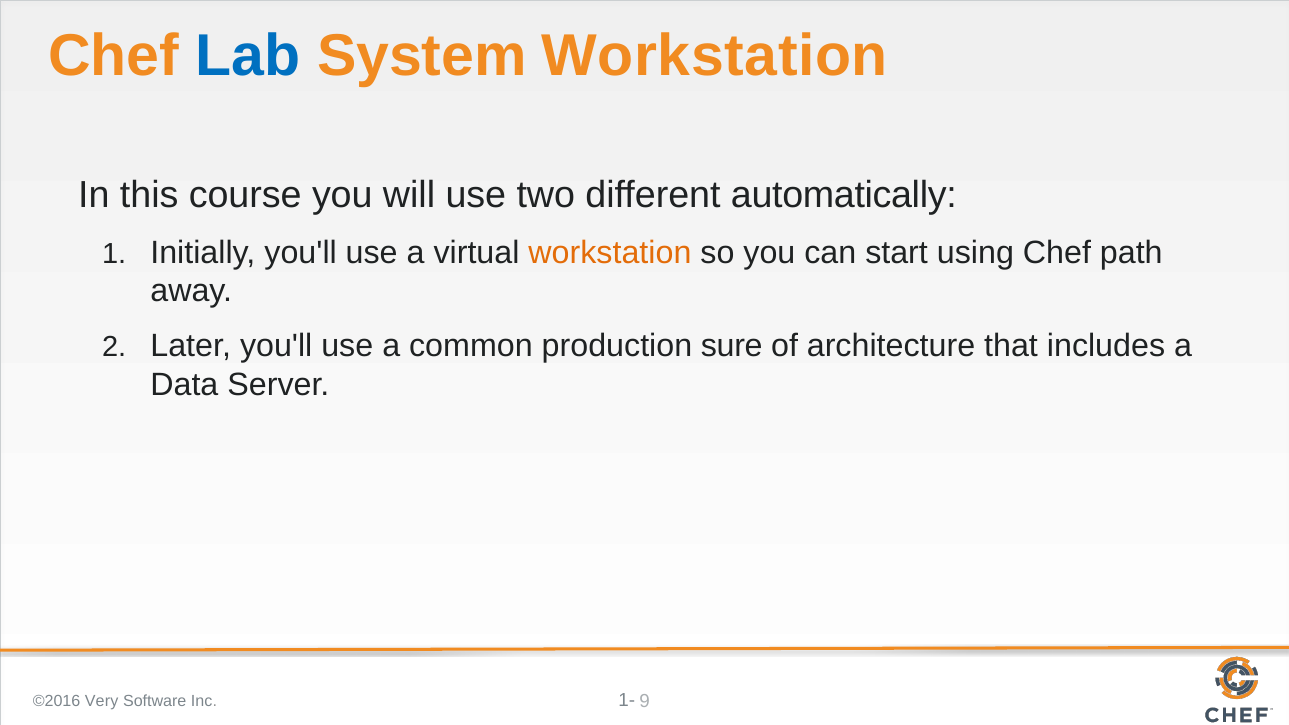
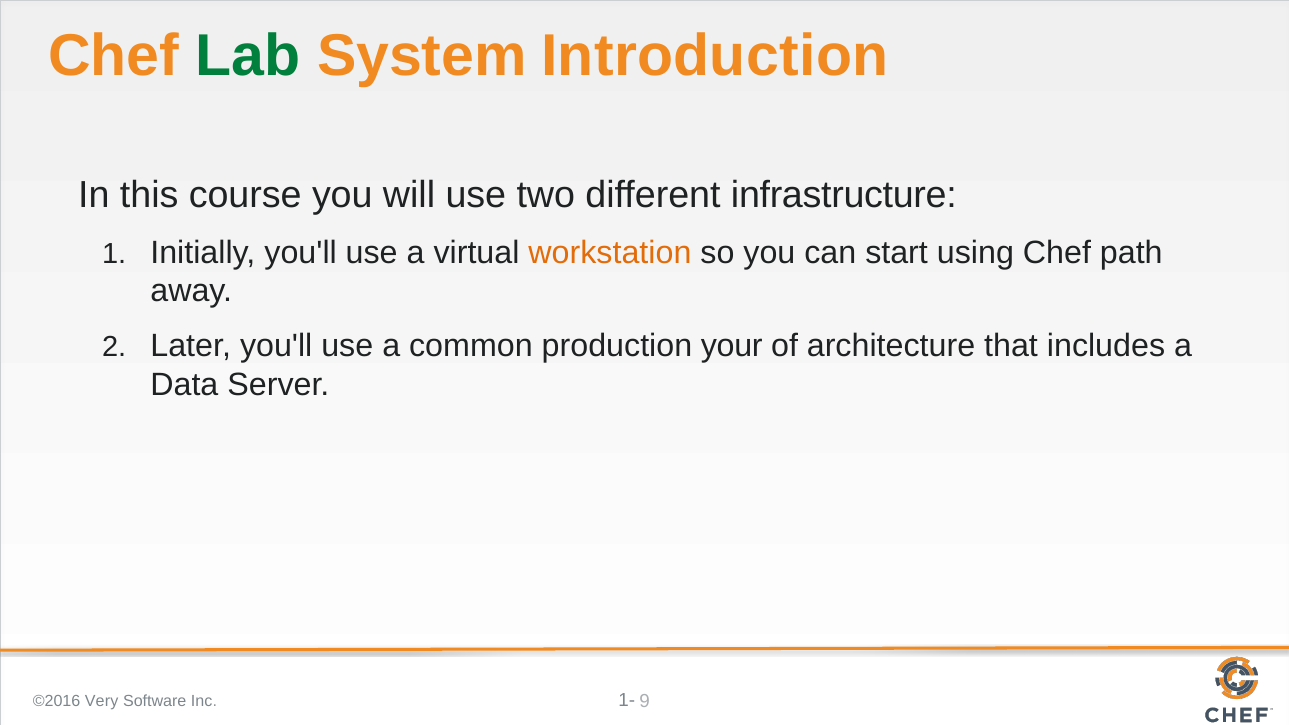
Lab colour: blue -> green (248, 56)
System Workstation: Workstation -> Introduction (715, 56)
automatically: automatically -> infrastructure (844, 195)
sure: sure -> your (732, 346)
